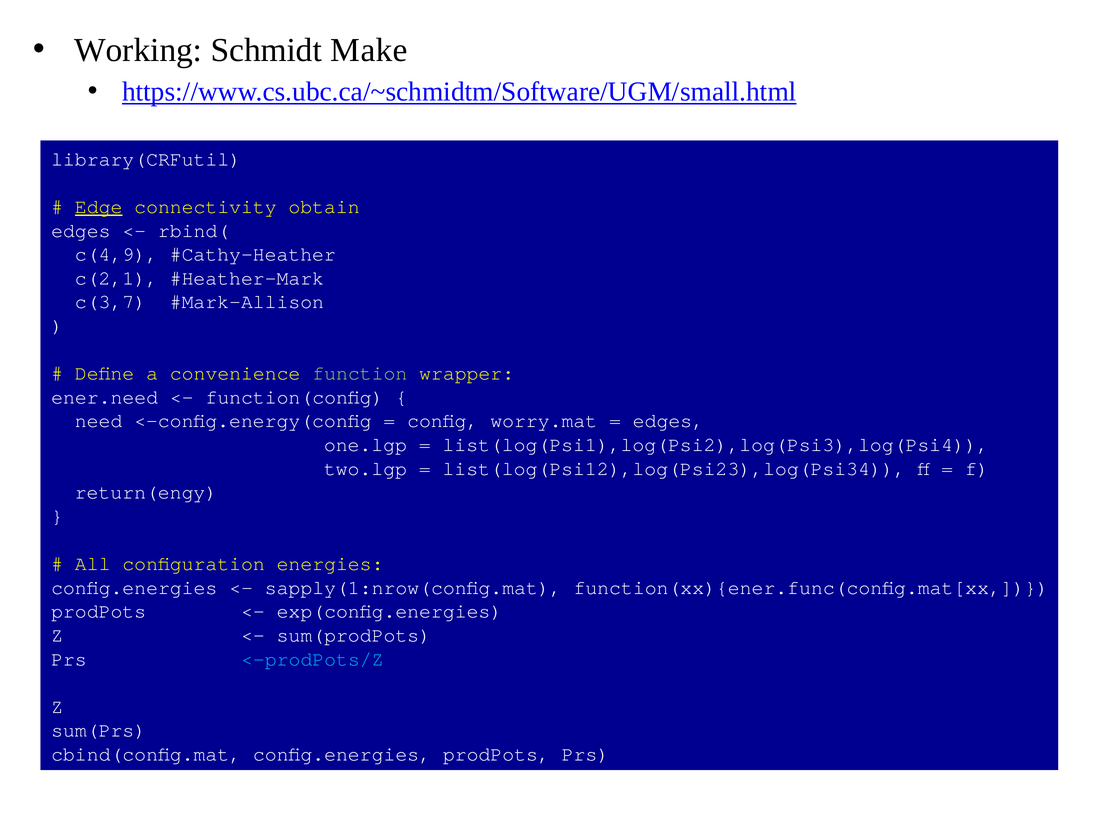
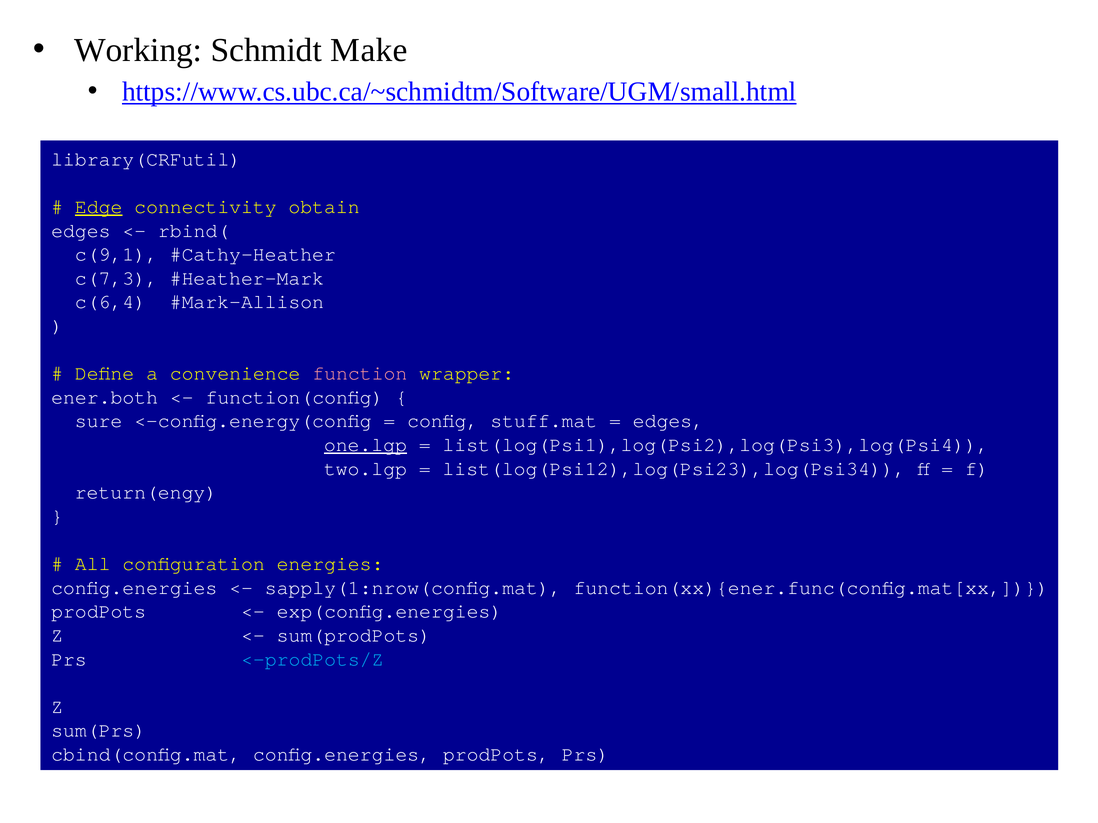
c(4,9: c(4,9 -> c(9,1 (116, 254)
c(2,1: c(2,1 -> c(7,3 (116, 278)
c(3,7: c(3,7 -> c(6,4 (110, 302)
function colour: light green -> pink (360, 374)
ener.need: ener.need -> ener.both (105, 397)
need: need -> sure (99, 421)
worry.mat: worry.mat -> stuff.mat (544, 421)
one.lgp underline: none -> present (365, 445)
